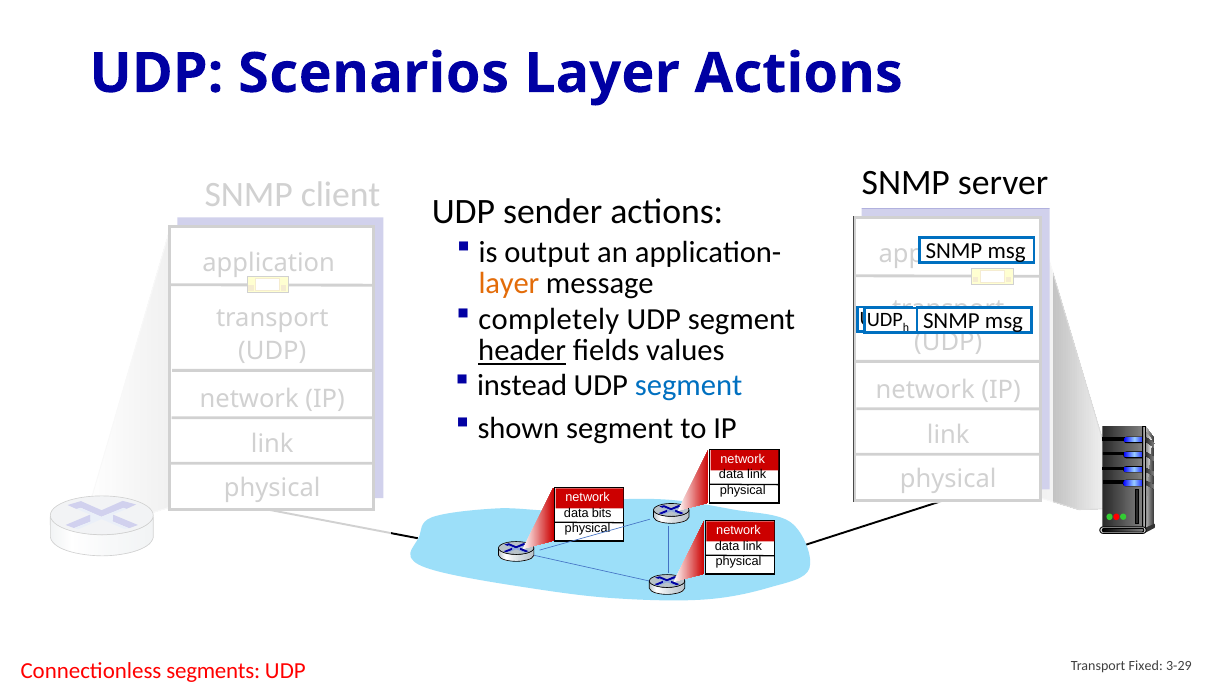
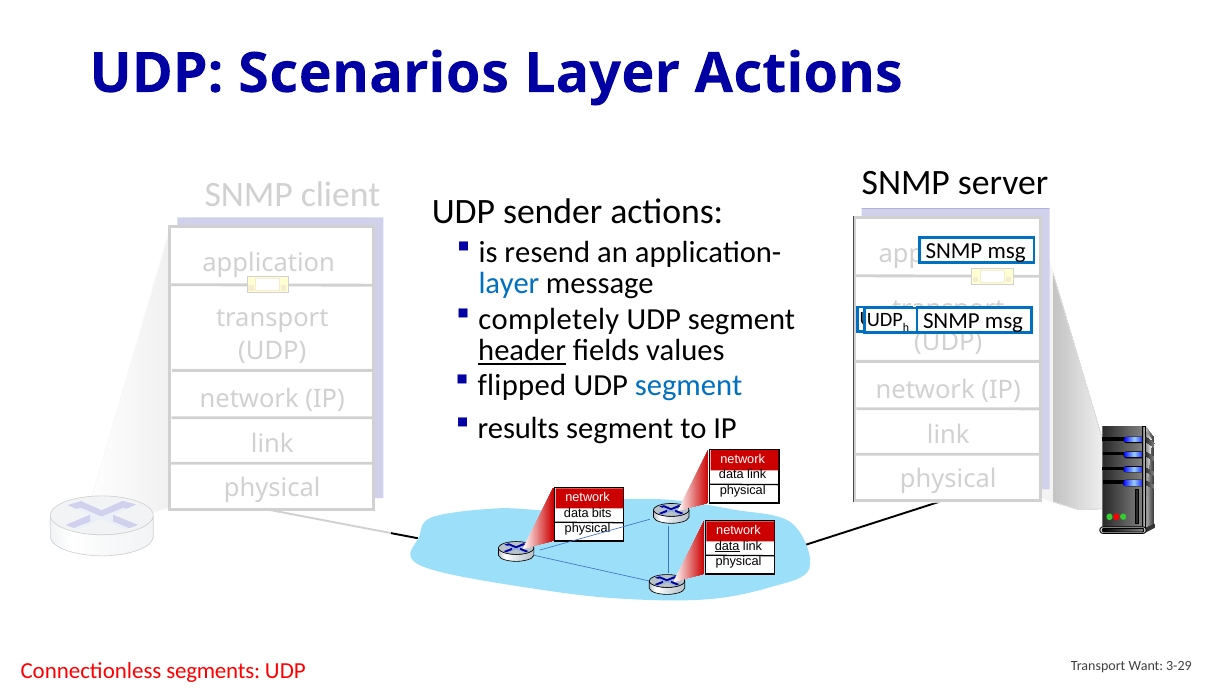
output: output -> resend (547, 253)
layer colour: orange -> blue (509, 284)
instead: instead -> flipped (522, 386)
shown: shown -> results (518, 429)
data underline: none -> present (727, 546)
Fixed: Fixed -> Want (1146, 666)
